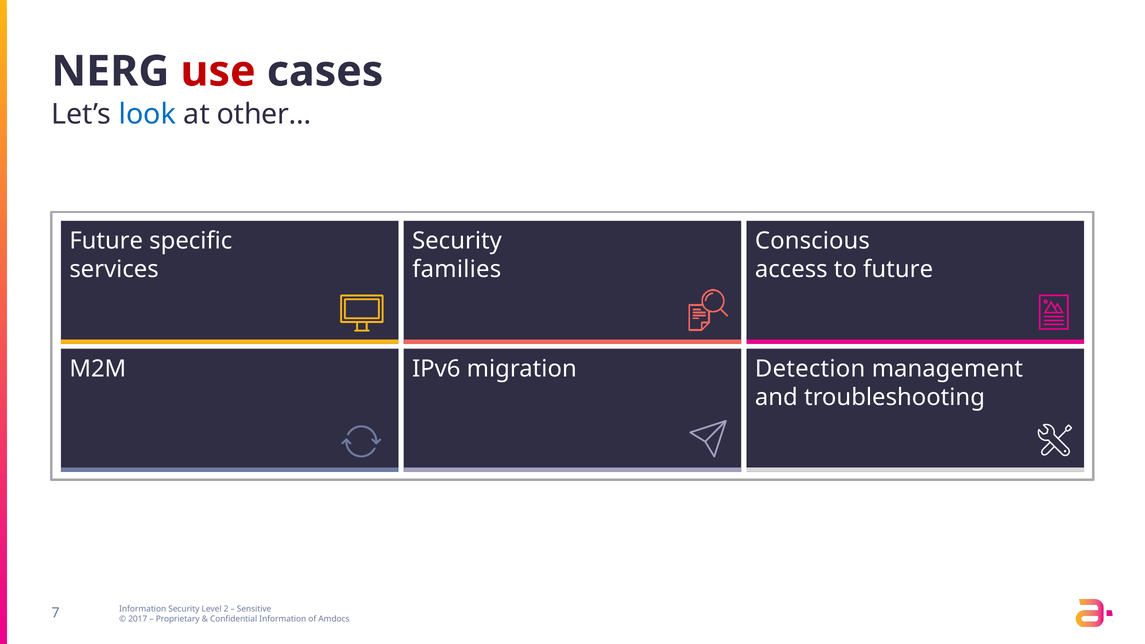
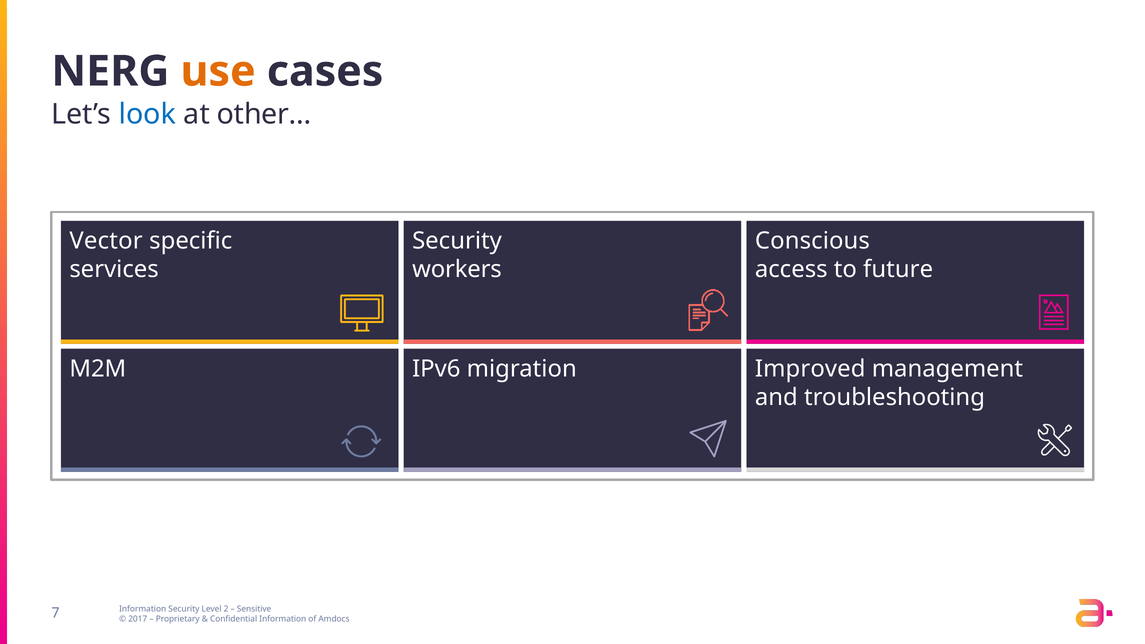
use colour: red -> orange (218, 71)
Future: Future -> Vector (106, 241)
families: families -> workers (457, 270)
Detection: Detection -> Improved (810, 369)
